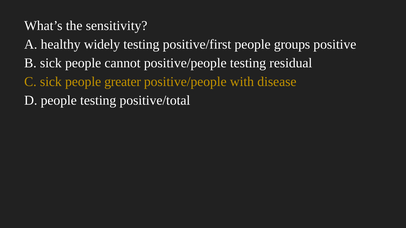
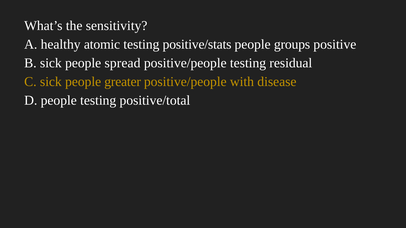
widely: widely -> atomic (102, 44)
positive/first: positive/first -> positive/stats (197, 44)
cannot: cannot -> spread (122, 63)
